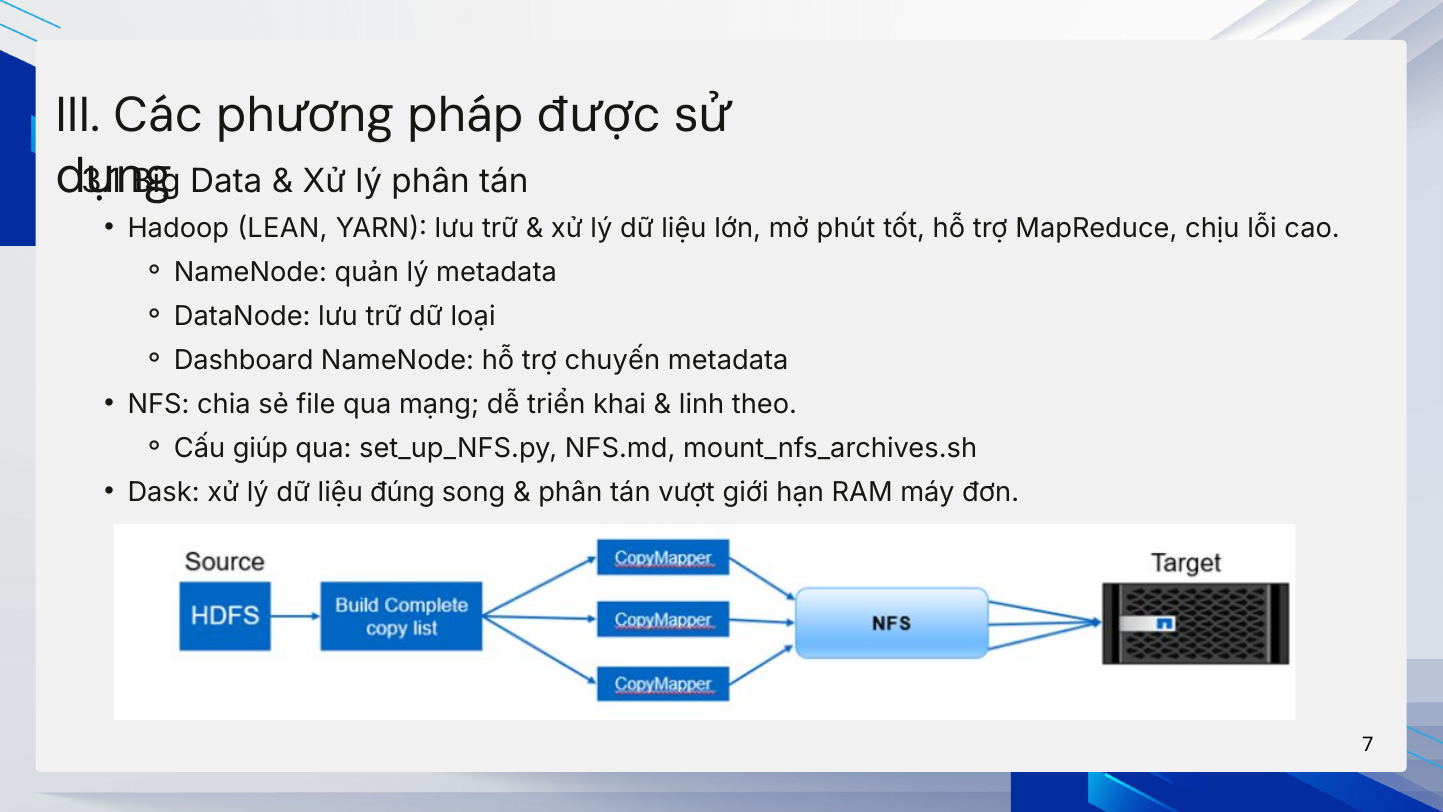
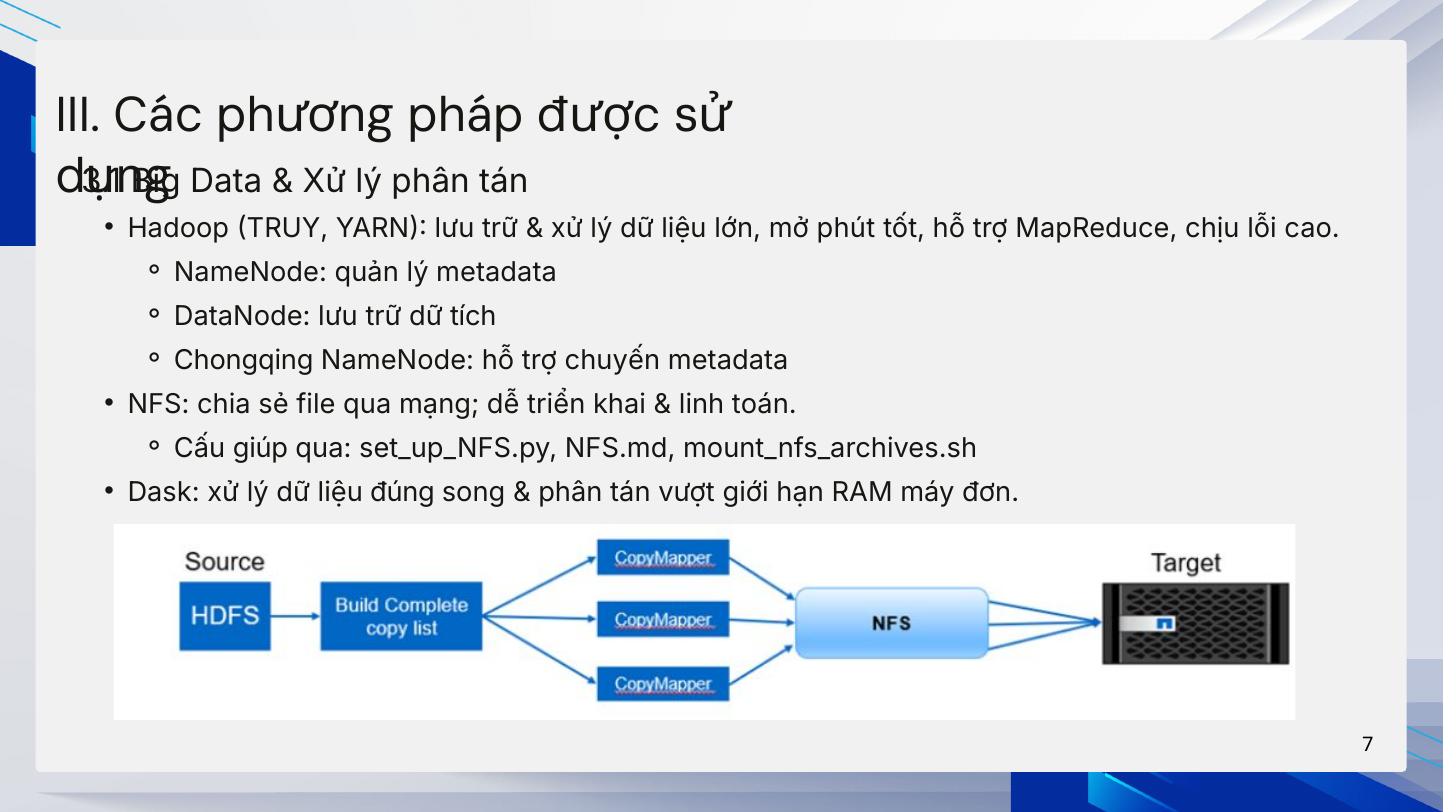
LEAN: LEAN -> TRUY (283, 228)
loại: loại -> tích (473, 316)
Dashboard: Dashboard -> Chongqing (244, 360)
theo: theo -> toán (764, 404)
